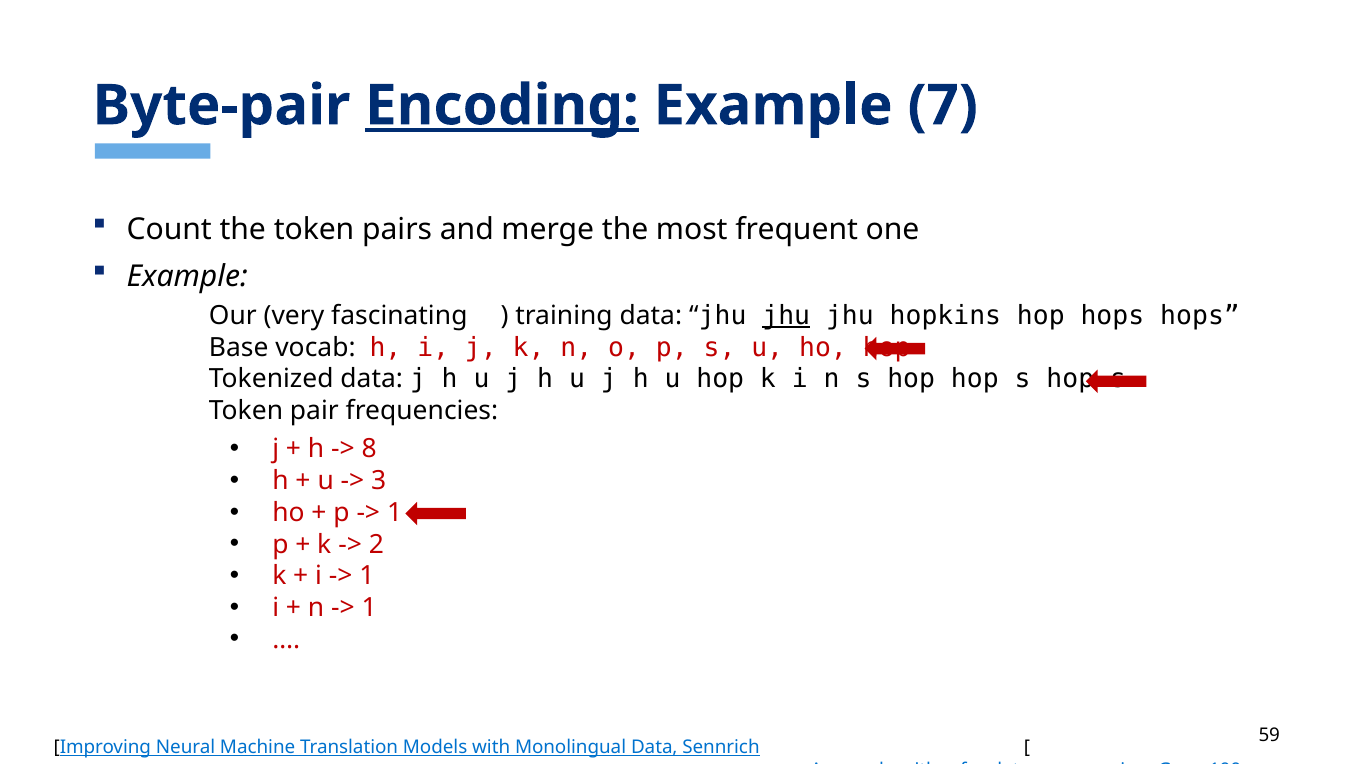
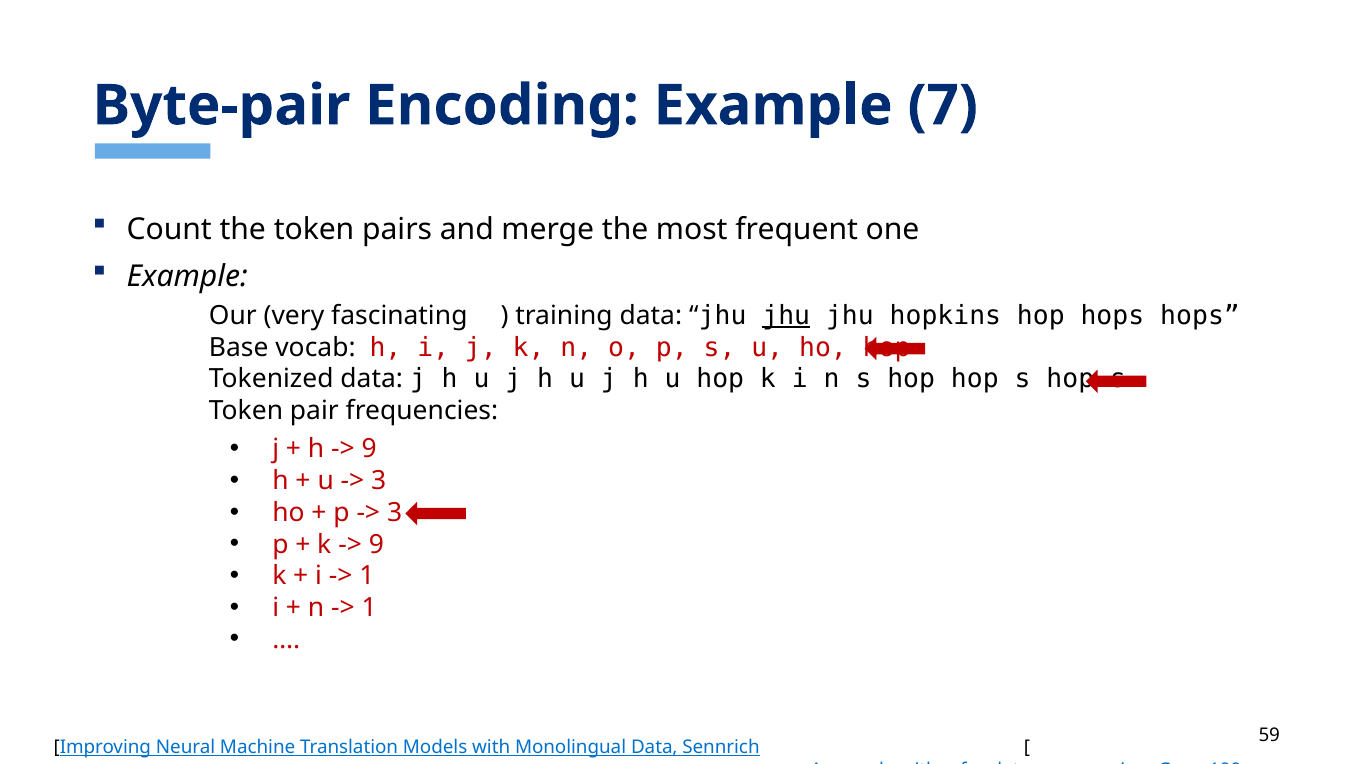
Encoding underline: present -> none (502, 106)
8: 8 -> 9 (369, 449)
1: 1 -> 3 (395, 512)
2: 2 -> 9 (376, 544)
